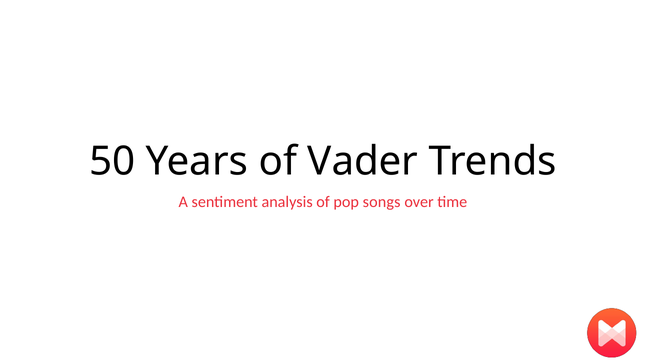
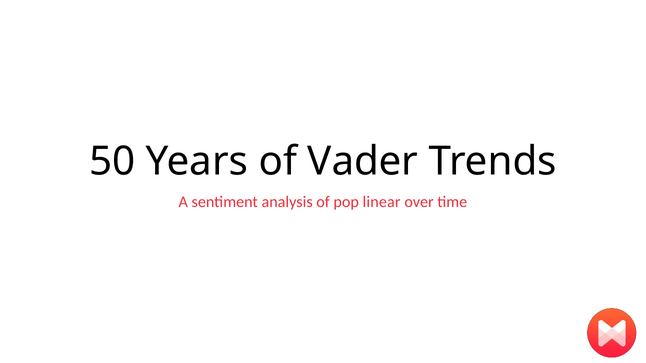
songs: songs -> linear (382, 202)
